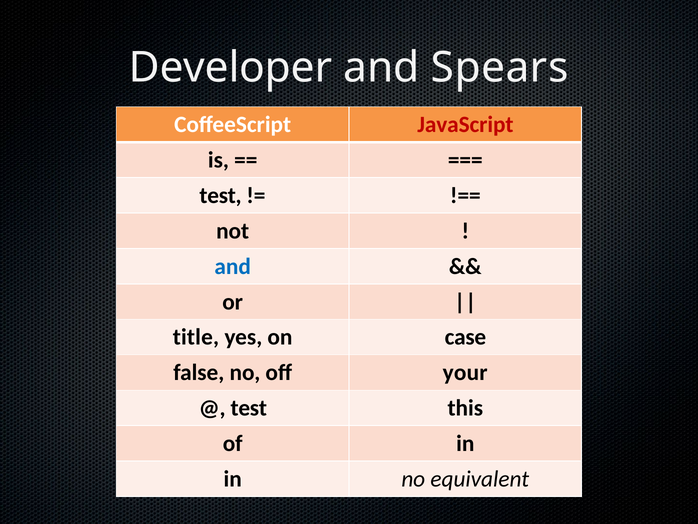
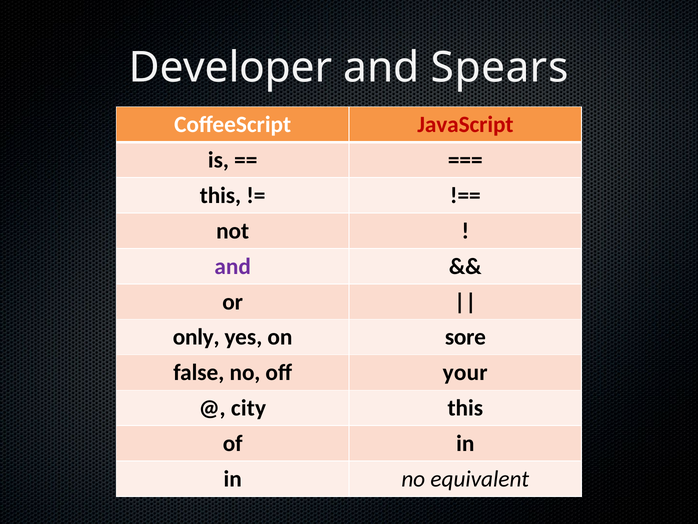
test: test -> this (220, 195)
and colour: blue -> purple (233, 266)
title: title -> only (196, 337)
case: case -> sore (465, 337)
test: test -> city (249, 408)
